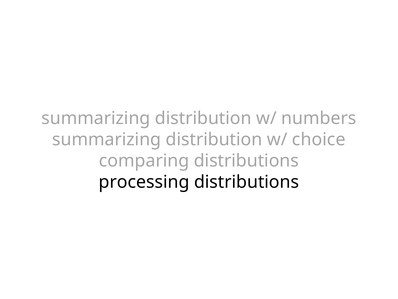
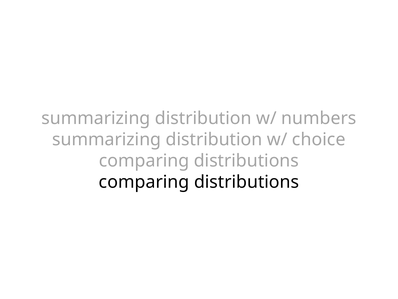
processing: processing -> comparing (144, 182)
